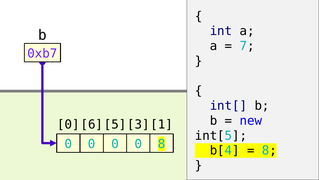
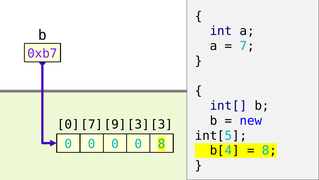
6: 6 -> 7 (92, 124)
5: 5 -> 9 (115, 124)
1: 1 -> 3 (162, 124)
